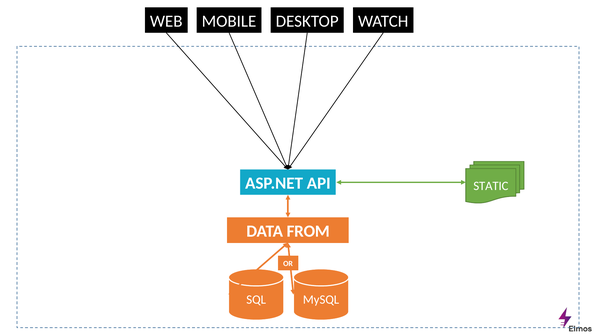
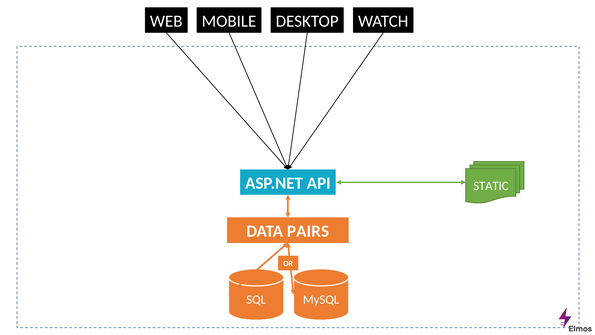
FROM: FROM -> PAIRS (308, 231)
